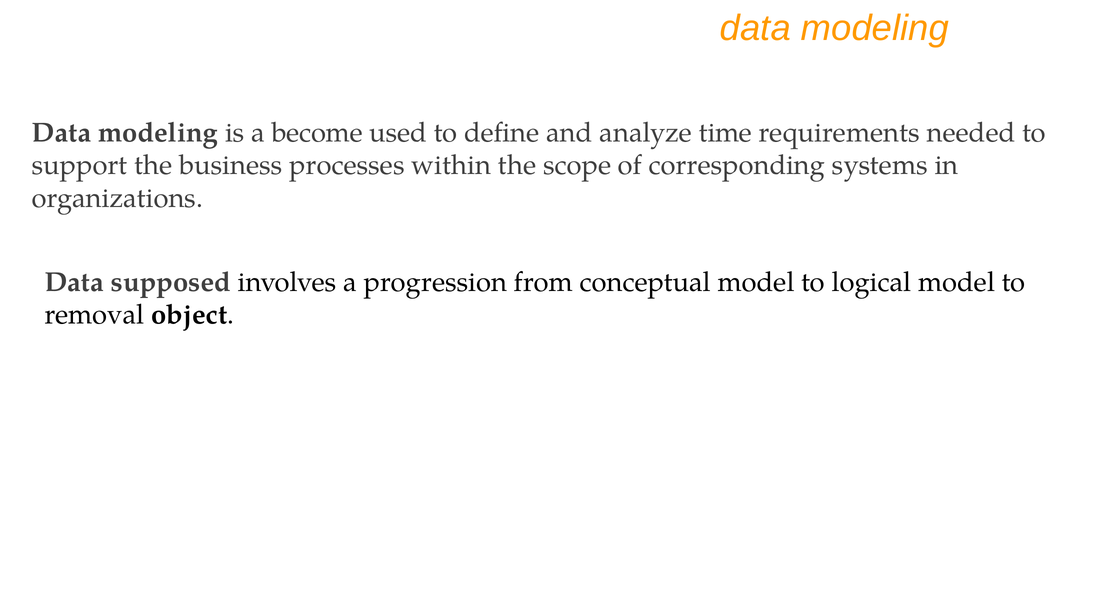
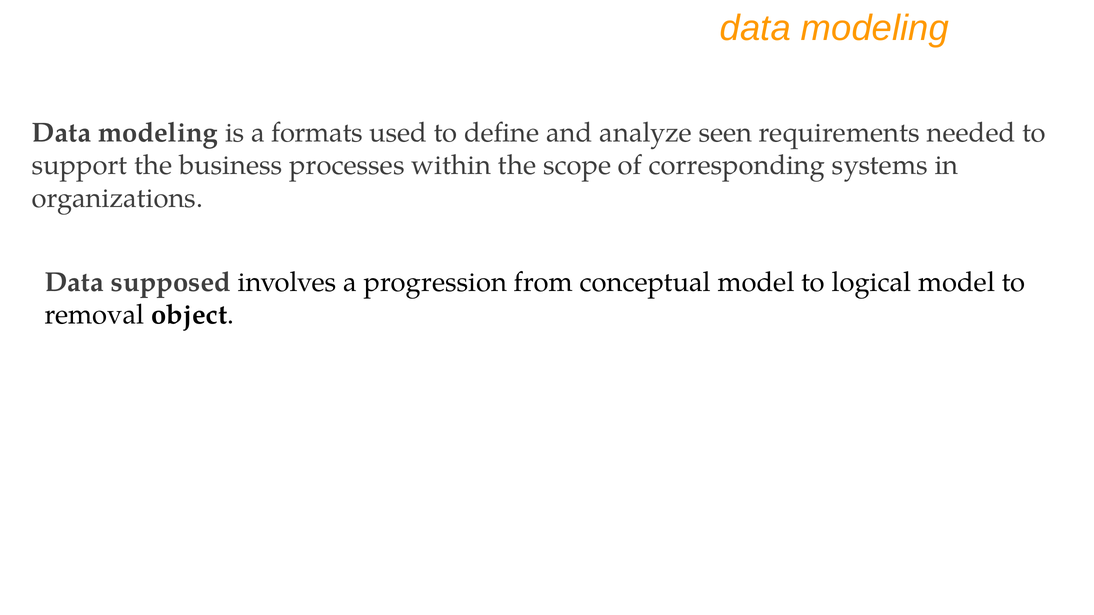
become: become -> formats (317, 133)
time: time -> seen (725, 133)
